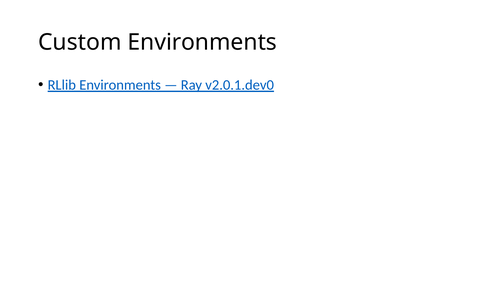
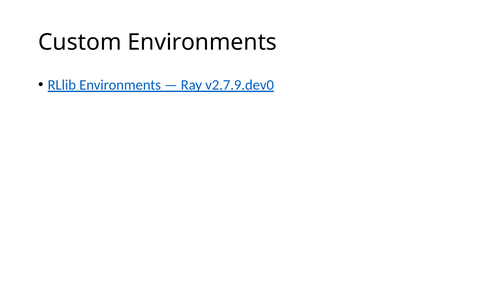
v2.0.1.dev0: v2.0.1.dev0 -> v2.7.9.dev0 (240, 85)
